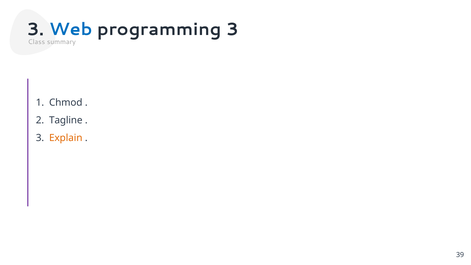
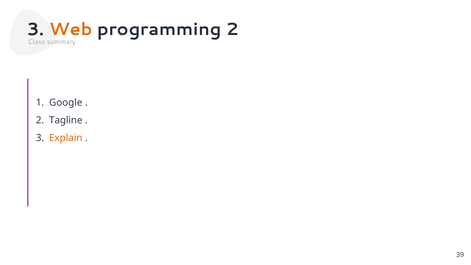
Web colour: blue -> orange (71, 29)
programming 3: 3 -> 2 (233, 29)
Chmod: Chmod -> Google (66, 102)
